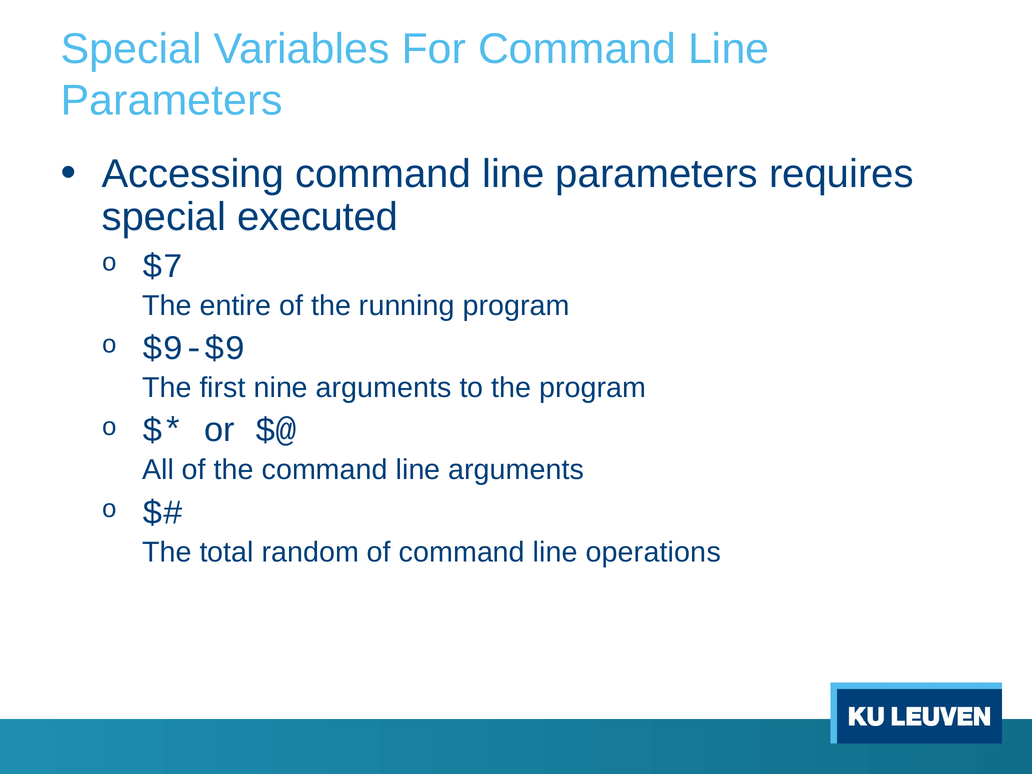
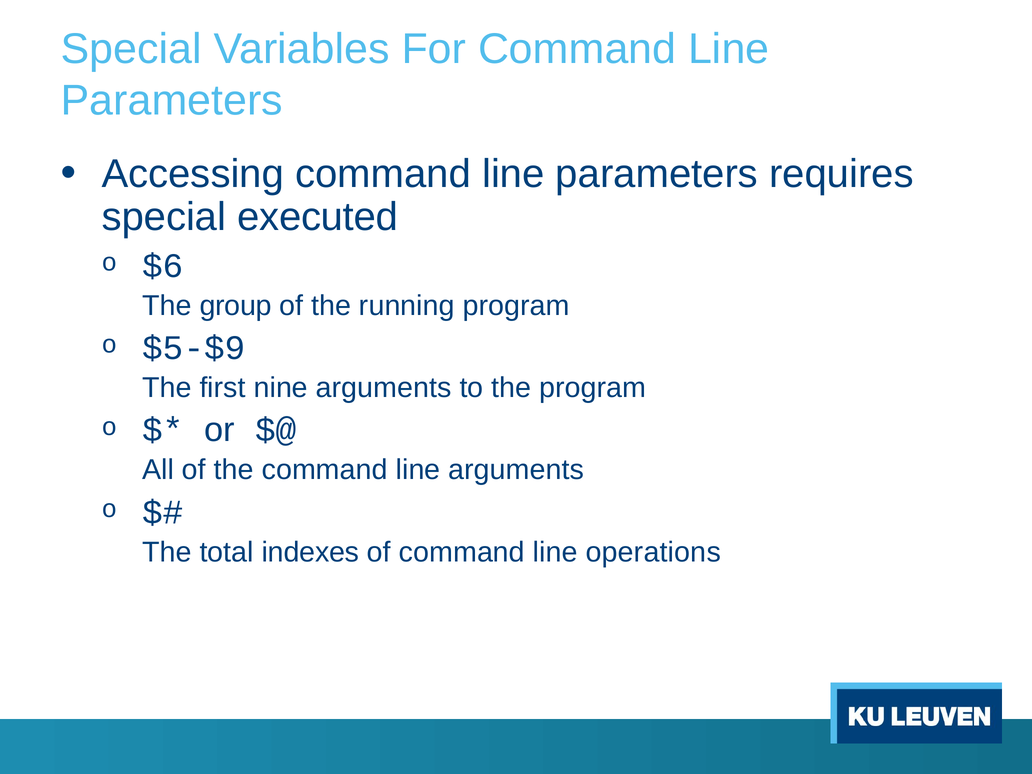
$7: $7 -> $6 (163, 266)
entire: entire -> group (236, 306)
$9-$9: $9-$9 -> $5-$9 (194, 348)
random: random -> indexes (310, 552)
